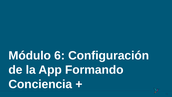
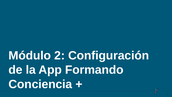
6: 6 -> 2 (60, 55)
